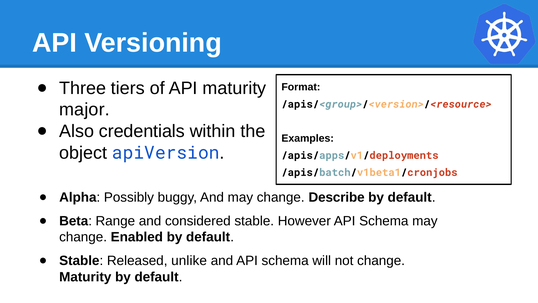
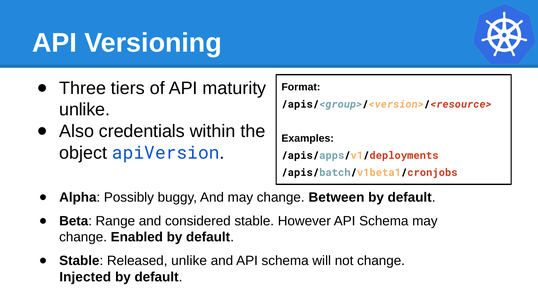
major: major -> unlike (85, 110)
Describe: Describe -> Between (336, 197)
Maturity: Maturity -> Injected (85, 277)
